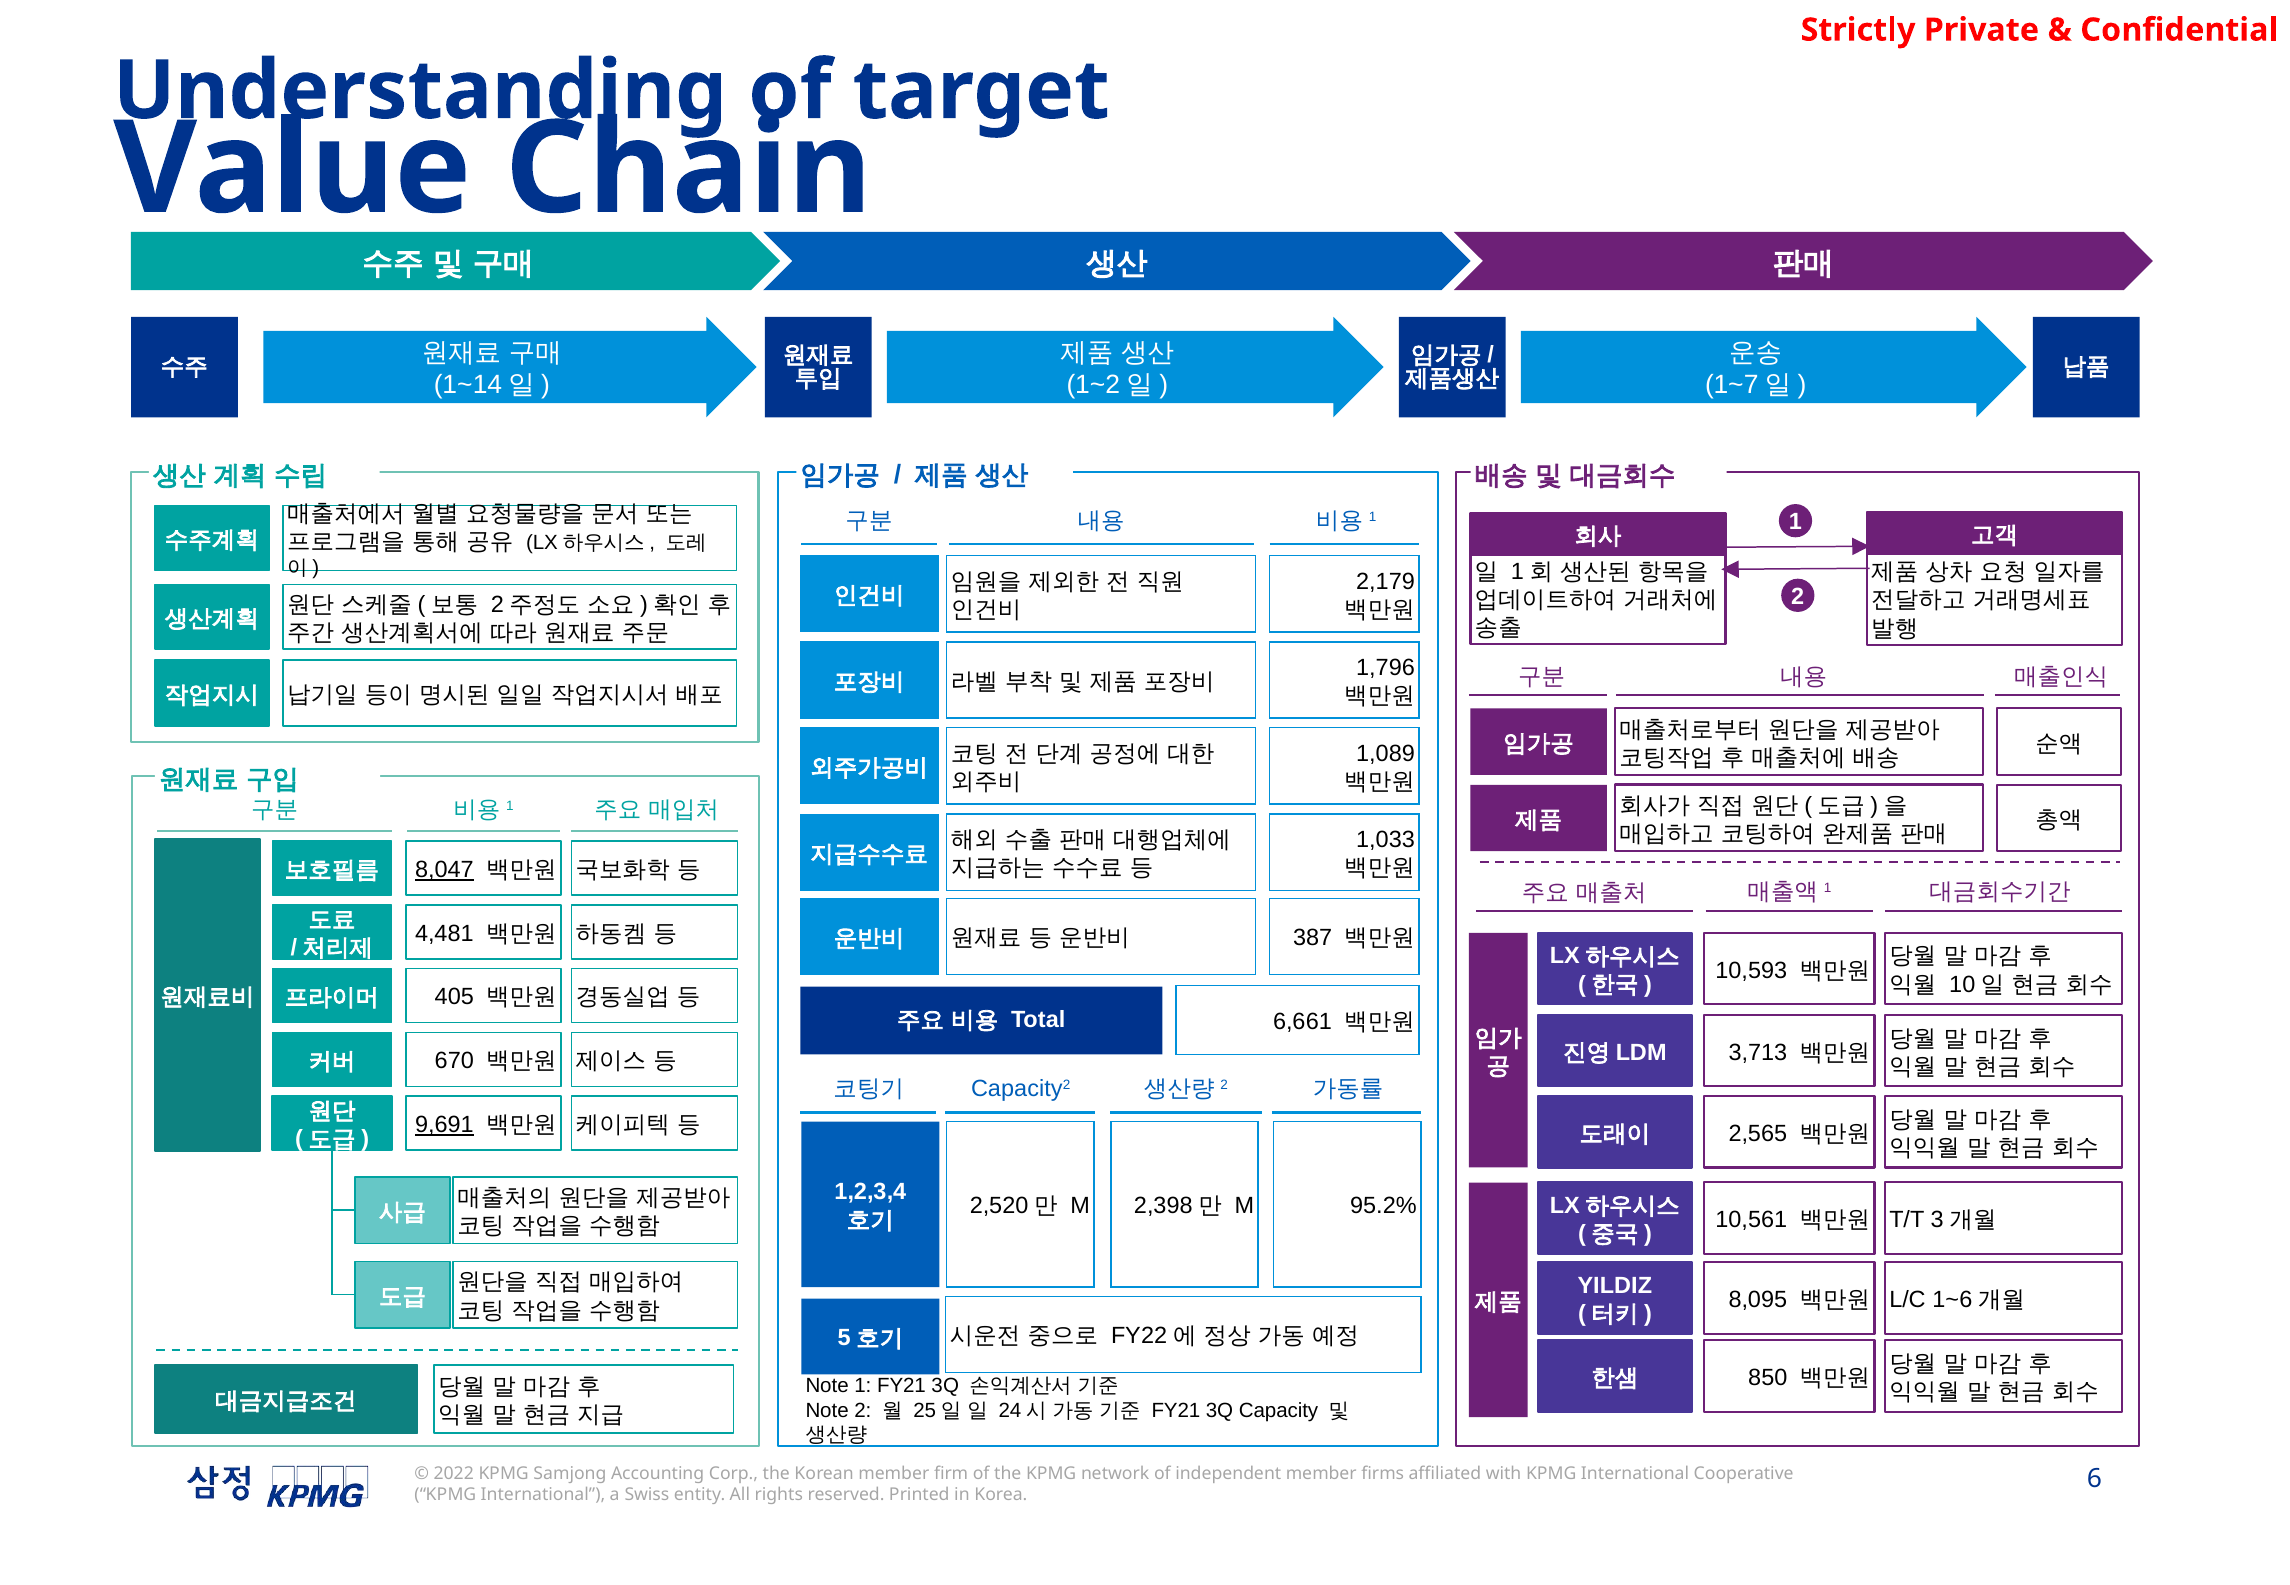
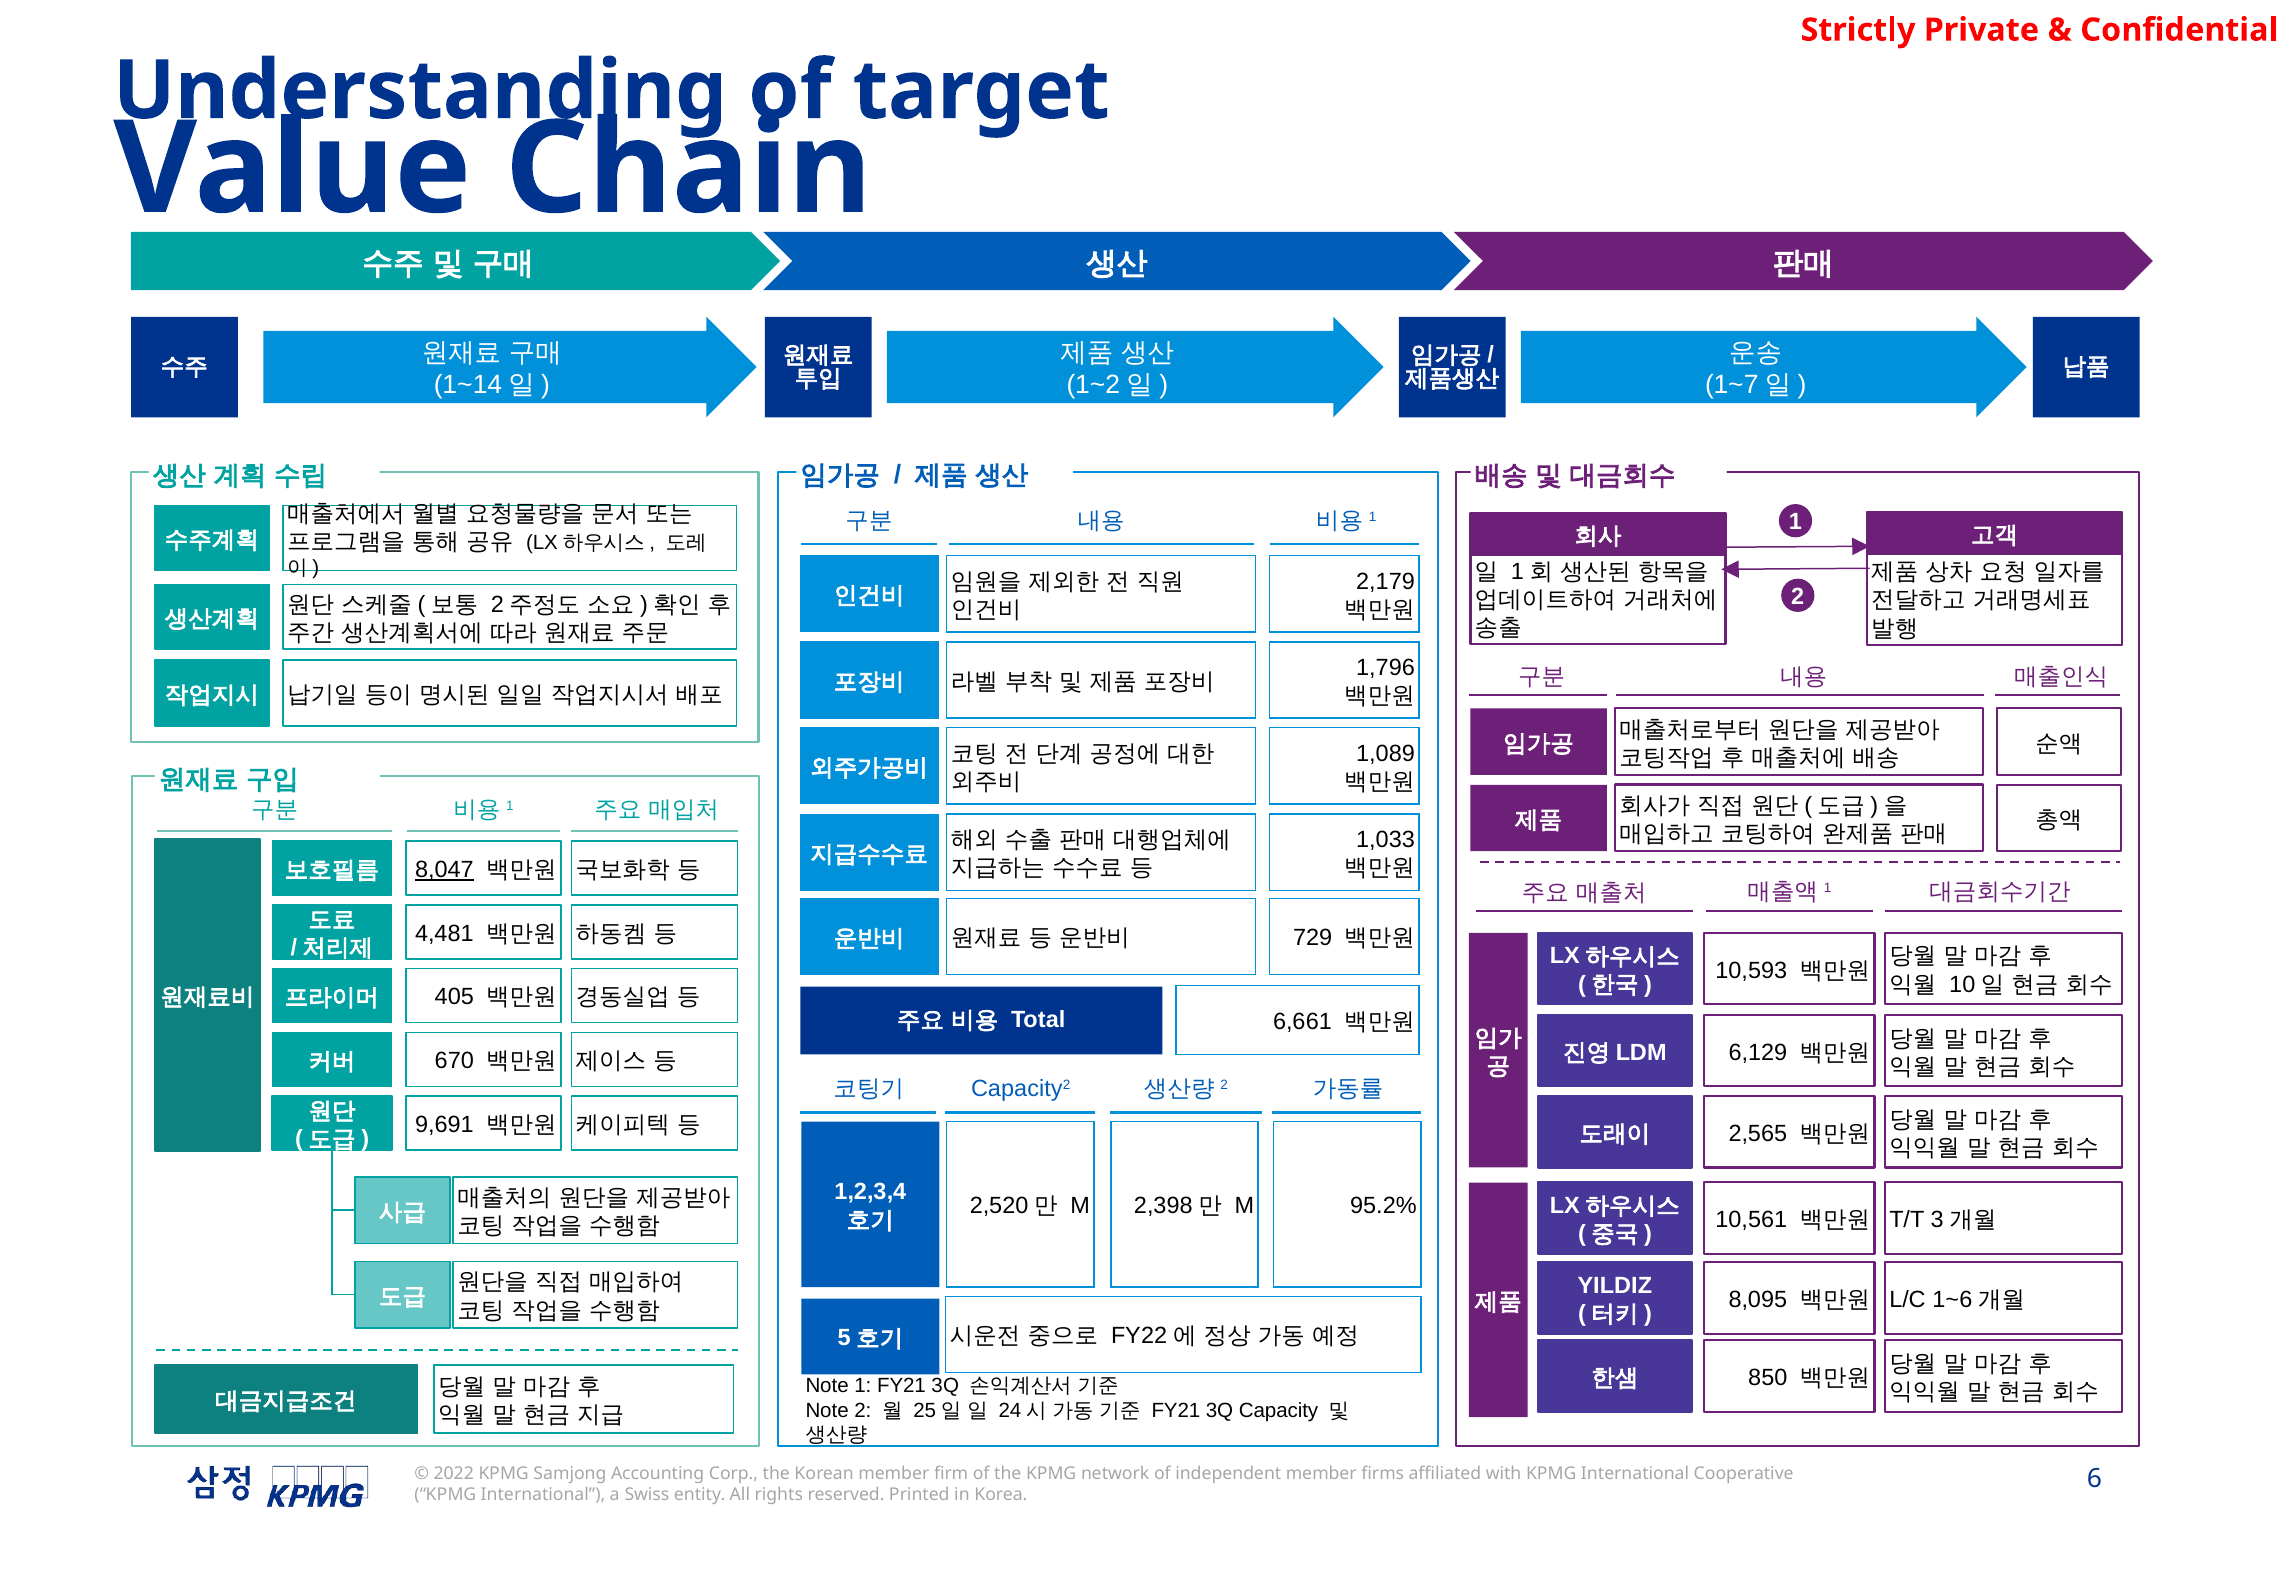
387: 387 -> 729 (1313, 938)
3,713: 3,713 -> 6,129 (1758, 1053)
9,691 underline: present -> none (444, 1125)
